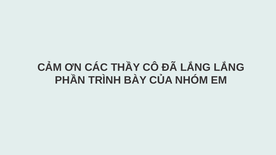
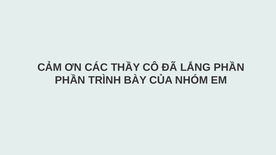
LẮNG LẮNG: LẮNG -> PHẦN (229, 67)
